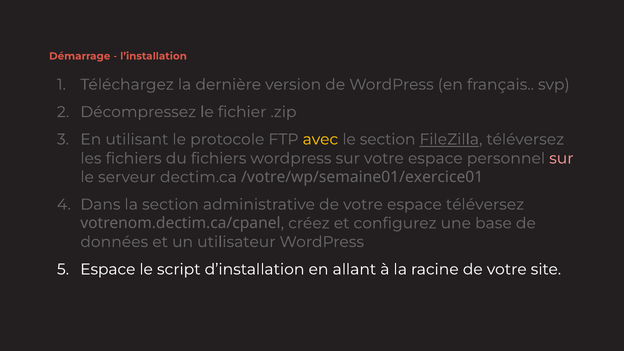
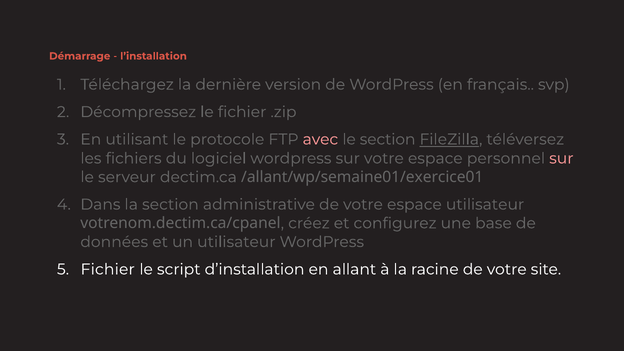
avec colour: yellow -> pink (320, 139)
du fichiers: fichiers -> logiciel (219, 158)
/votre/wp/semaine01/exercice01: /votre/wp/semaine01/exercice01 -> /allant/wp/semaine01/exercice01 (362, 177)
espace téléversez: téléversez -> utilisateur (485, 204)
Espace: Espace -> Fichier (108, 269)
